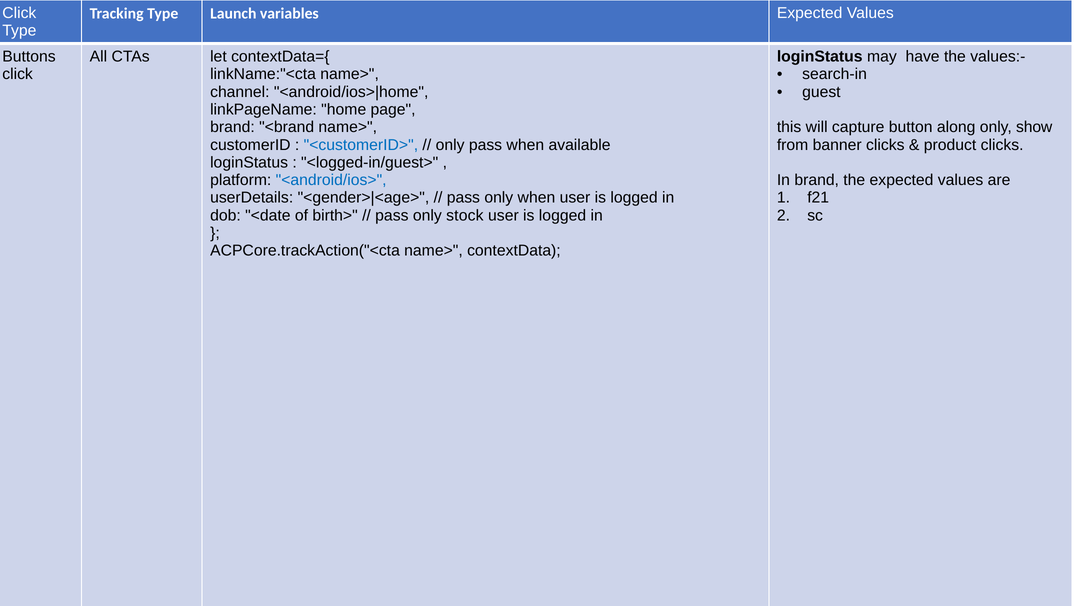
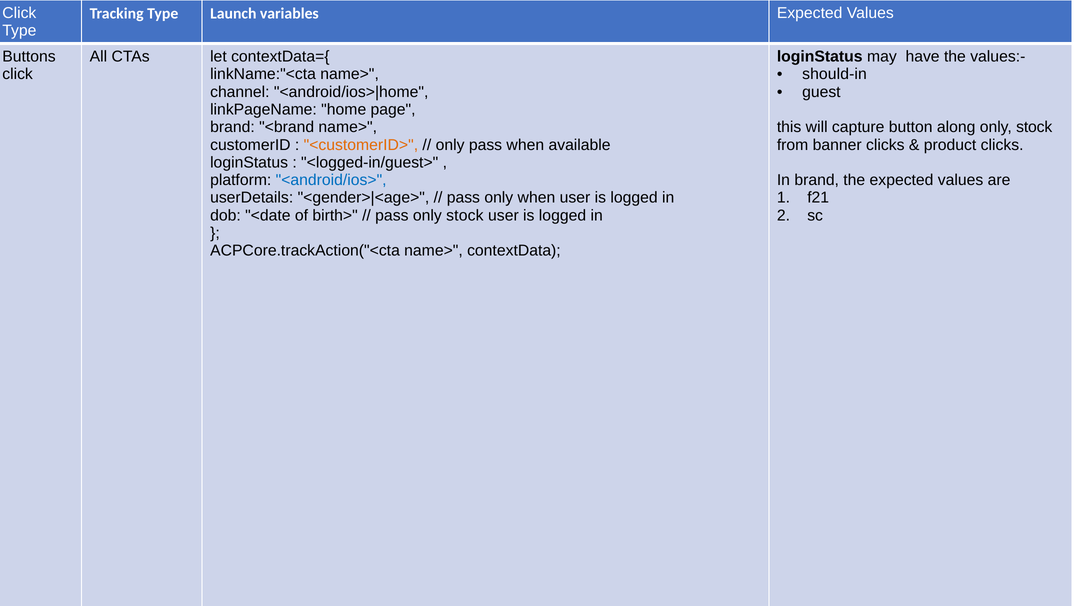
search-in: search-in -> should-in (834, 74)
show: show -> stock (1034, 127)
<customerID> colour: blue -> orange (361, 145)
